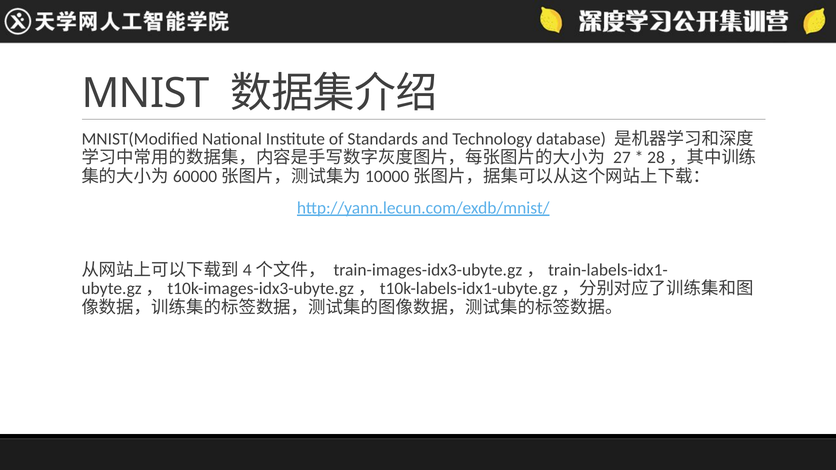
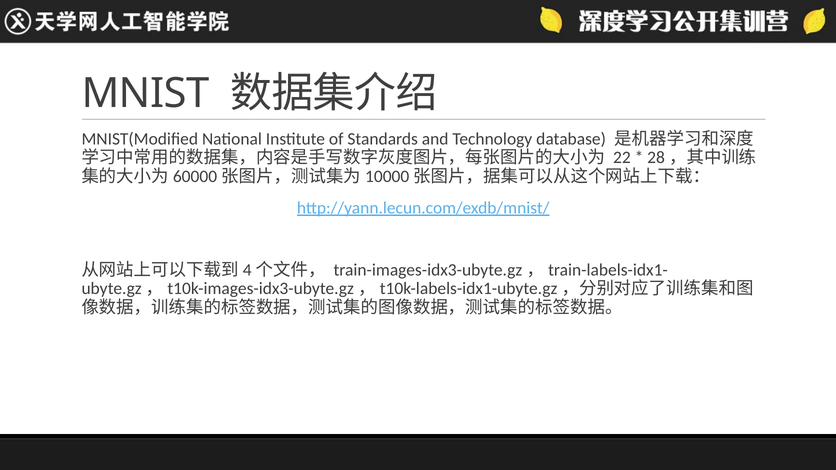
27: 27 -> 22 (622, 158)
